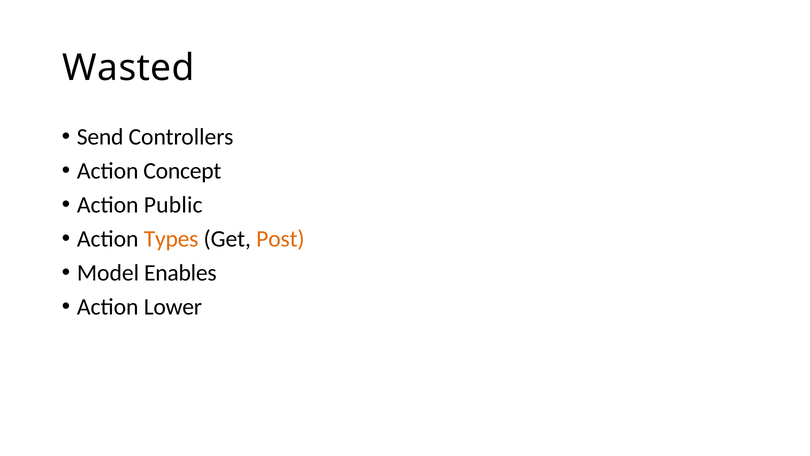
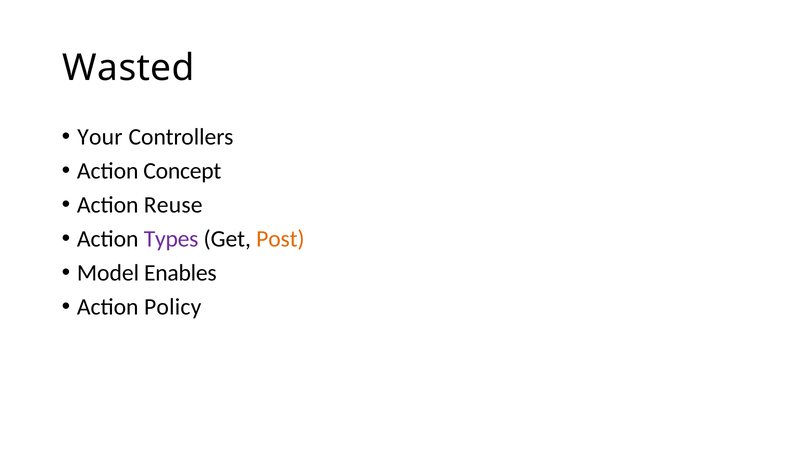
Send: Send -> Your (100, 137)
Public: Public -> Reuse (173, 205)
Types colour: orange -> purple (171, 239)
Lower: Lower -> Policy (173, 307)
